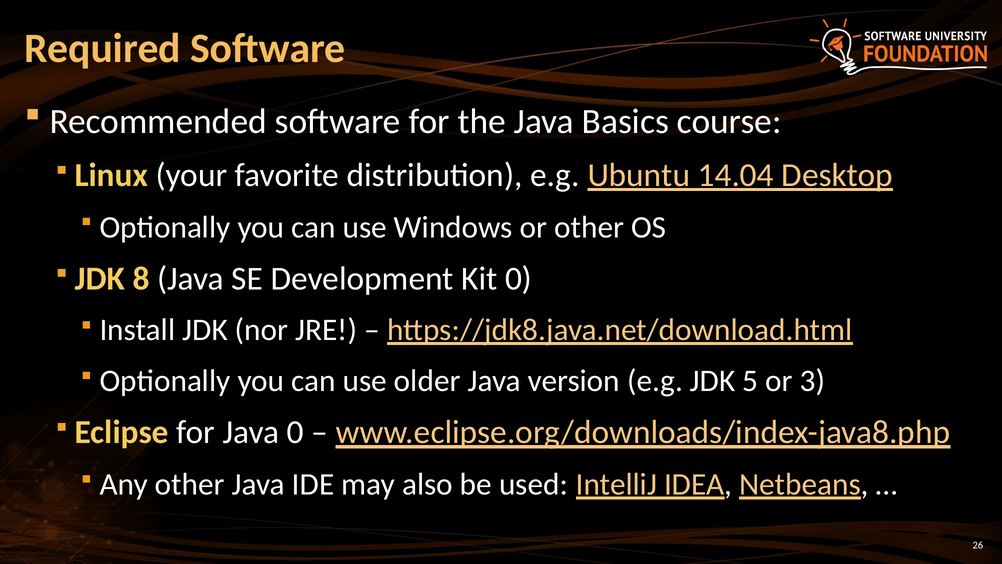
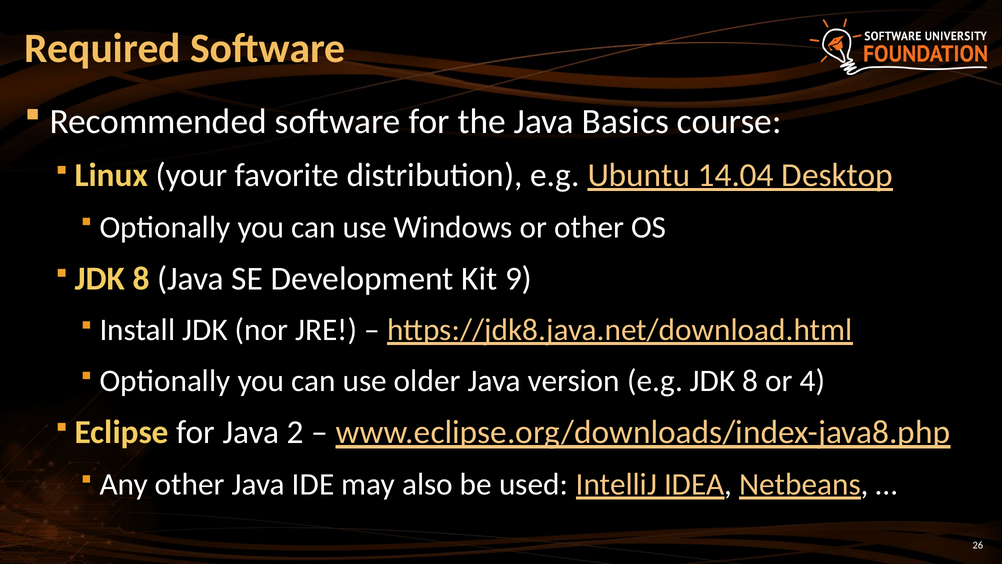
Kit 0: 0 -> 9 (519, 279)
e.g JDK 5: 5 -> 8 (750, 381)
3: 3 -> 4 (812, 381)
Java 0: 0 -> 2 (295, 432)
